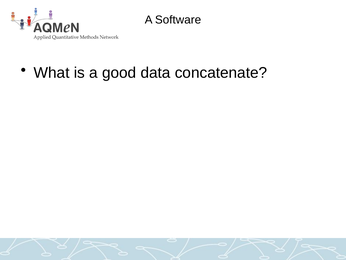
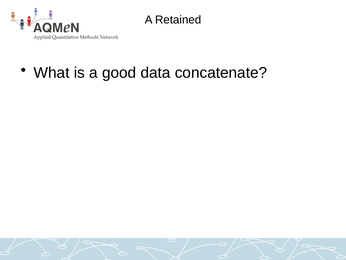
Software: Software -> Retained (178, 20)
